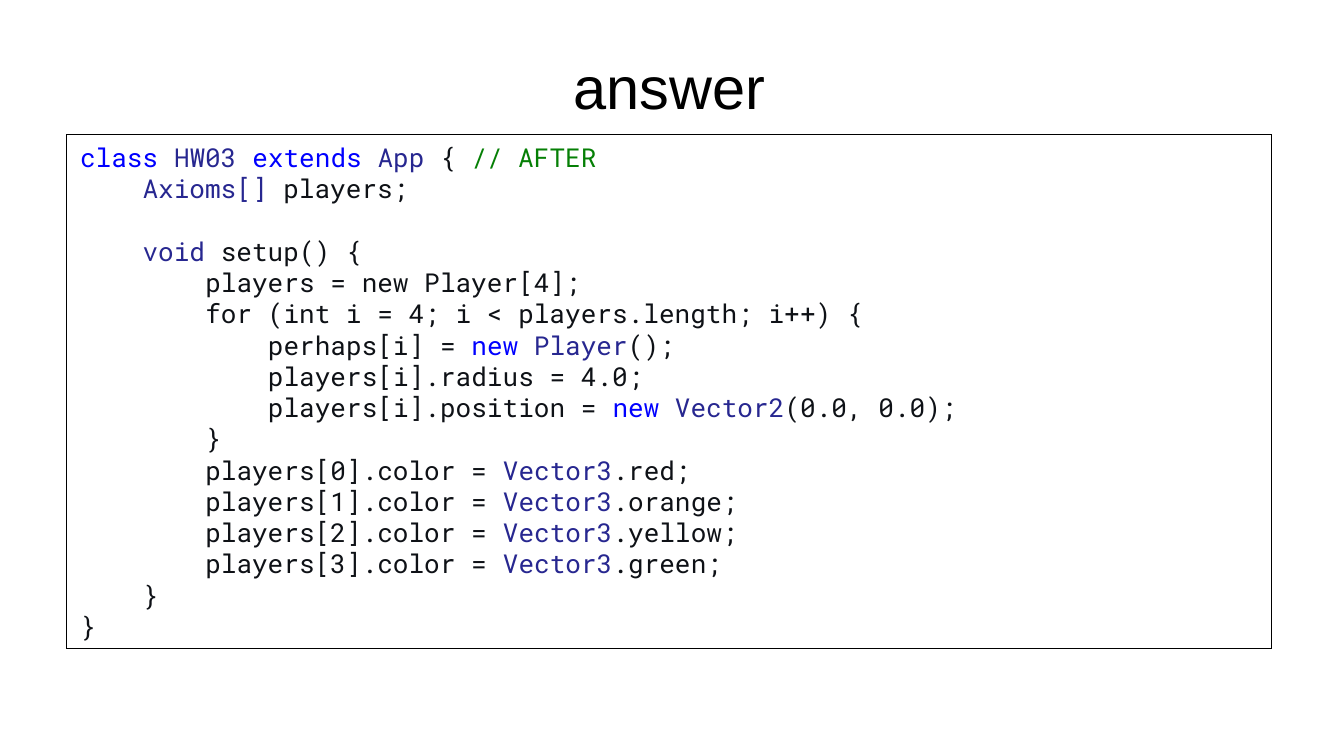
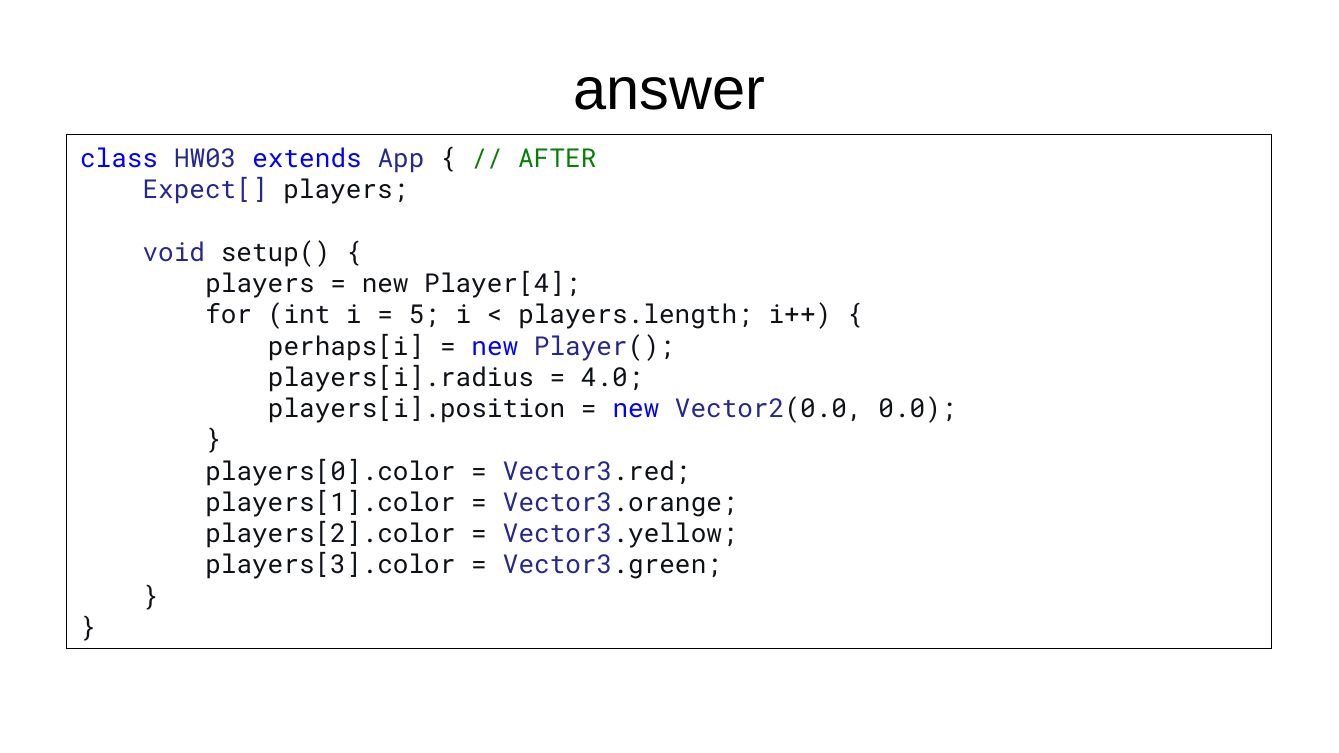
Axioms[: Axioms[ -> Expect[ (205, 190)
4: 4 -> 5 (424, 315)
